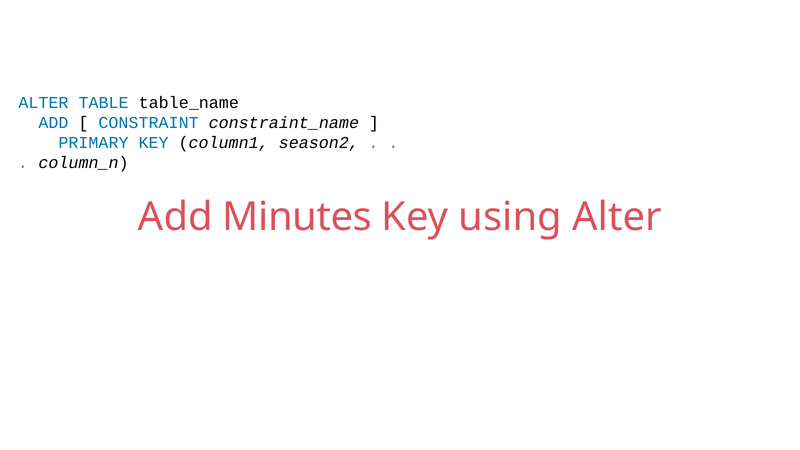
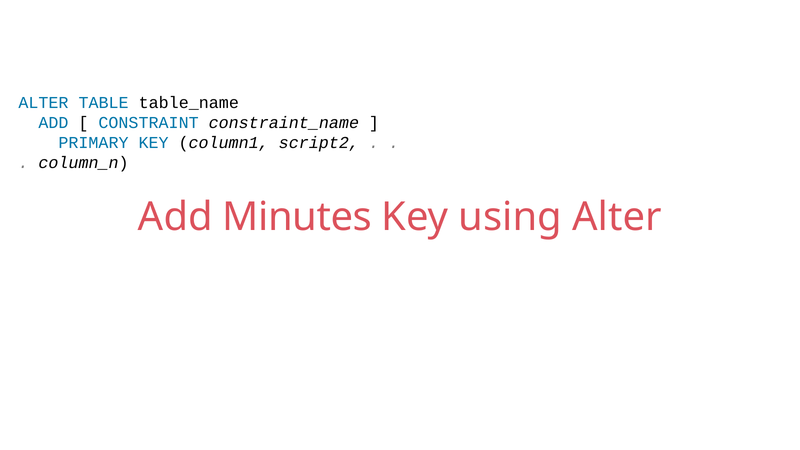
season2: season2 -> script2 (319, 143)
